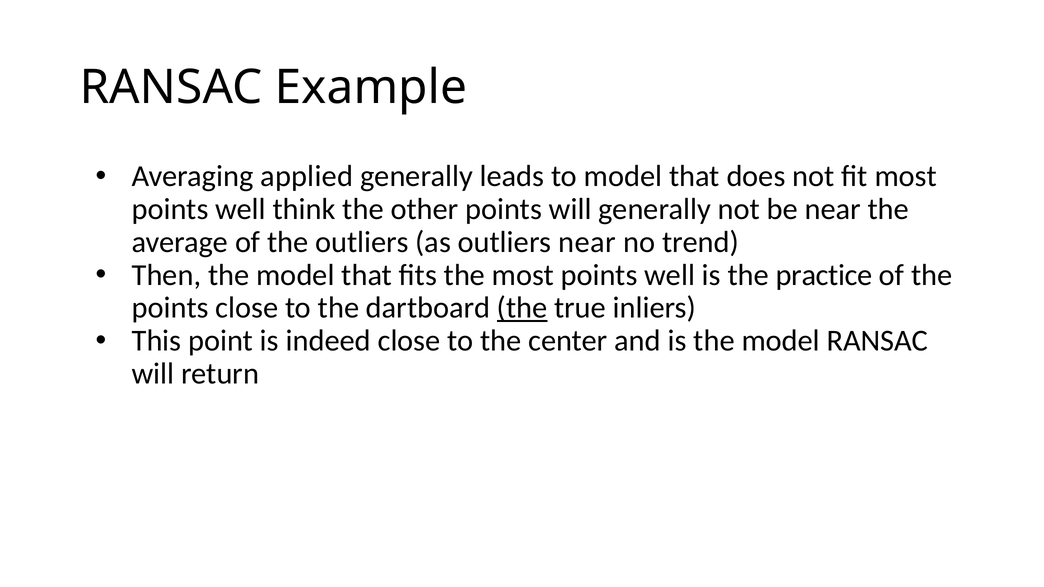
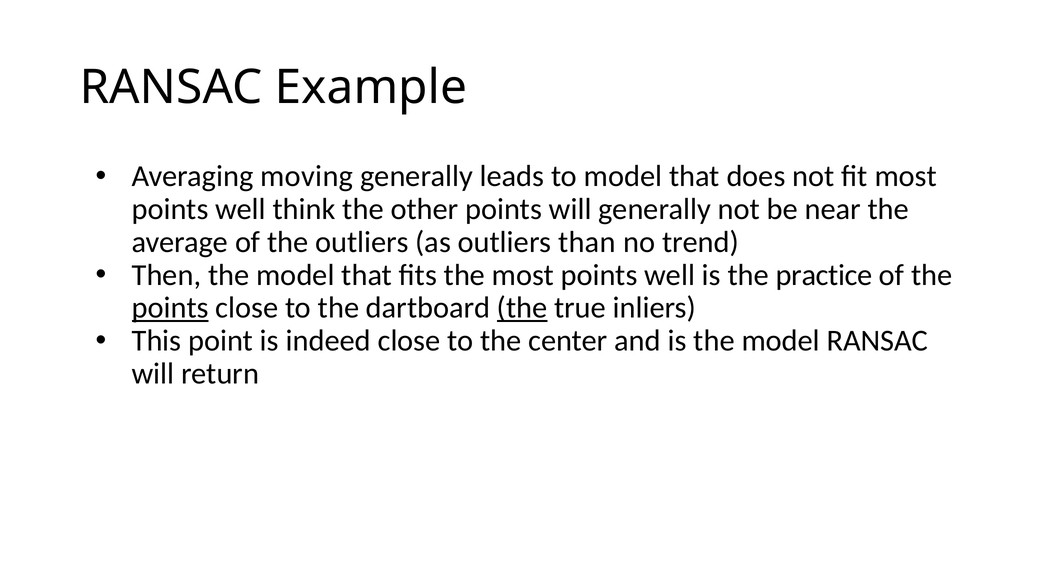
applied: applied -> moving (307, 177)
outliers near: near -> than (587, 242)
points underline: none -> present (170, 308)
